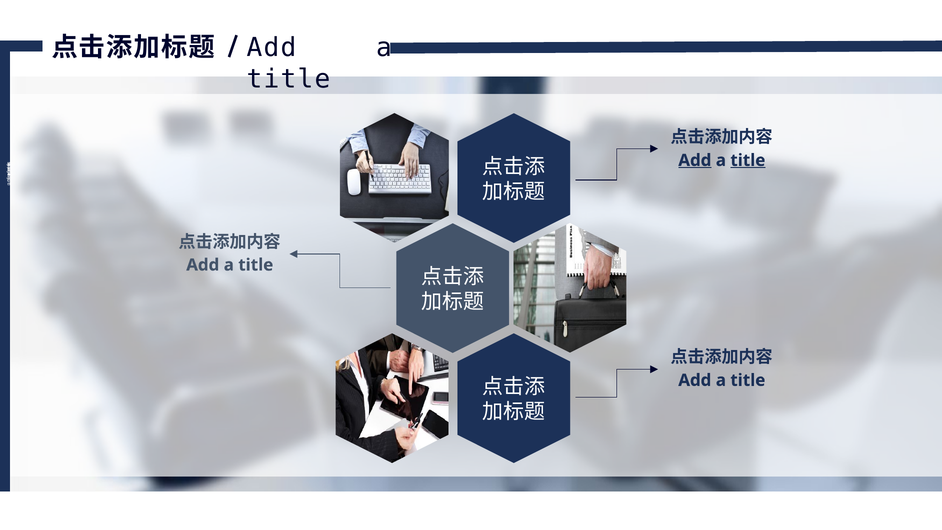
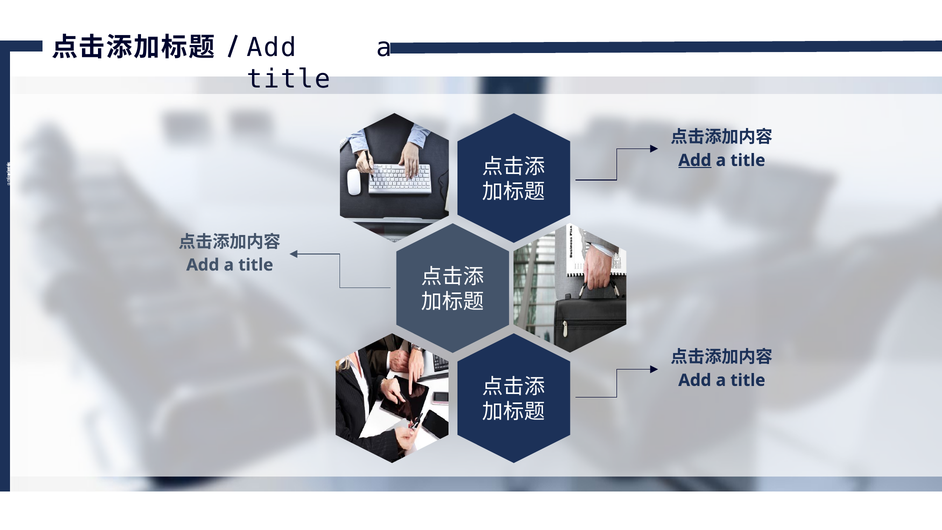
title underline: present -> none (748, 160)
